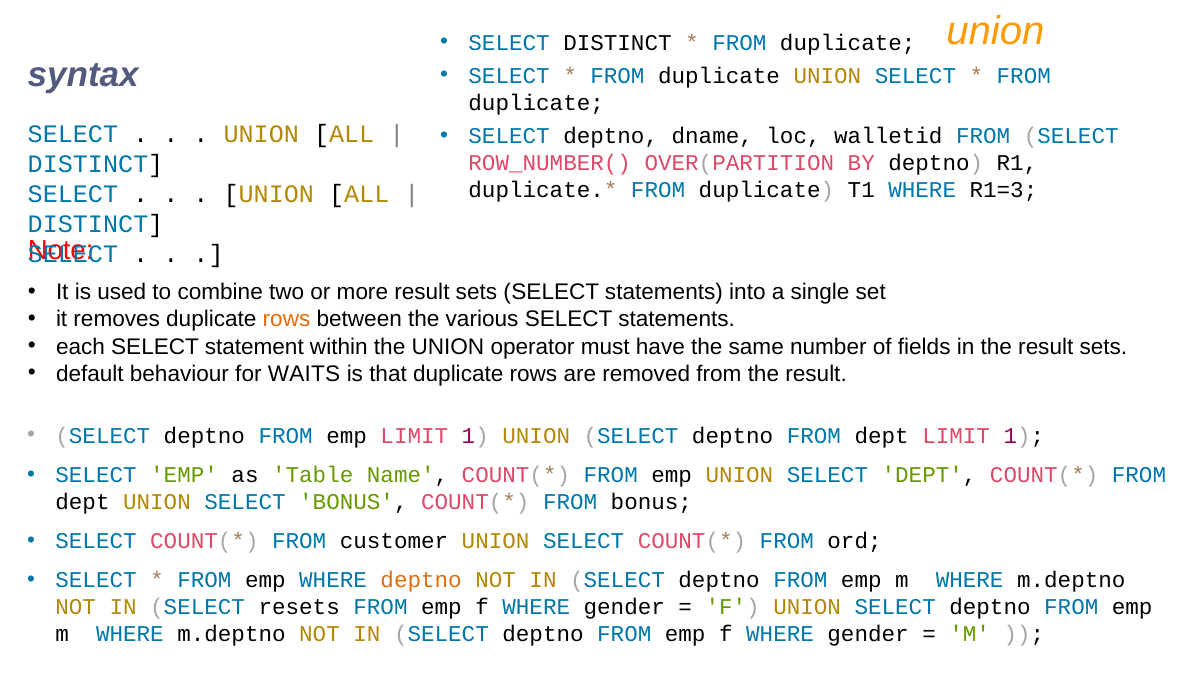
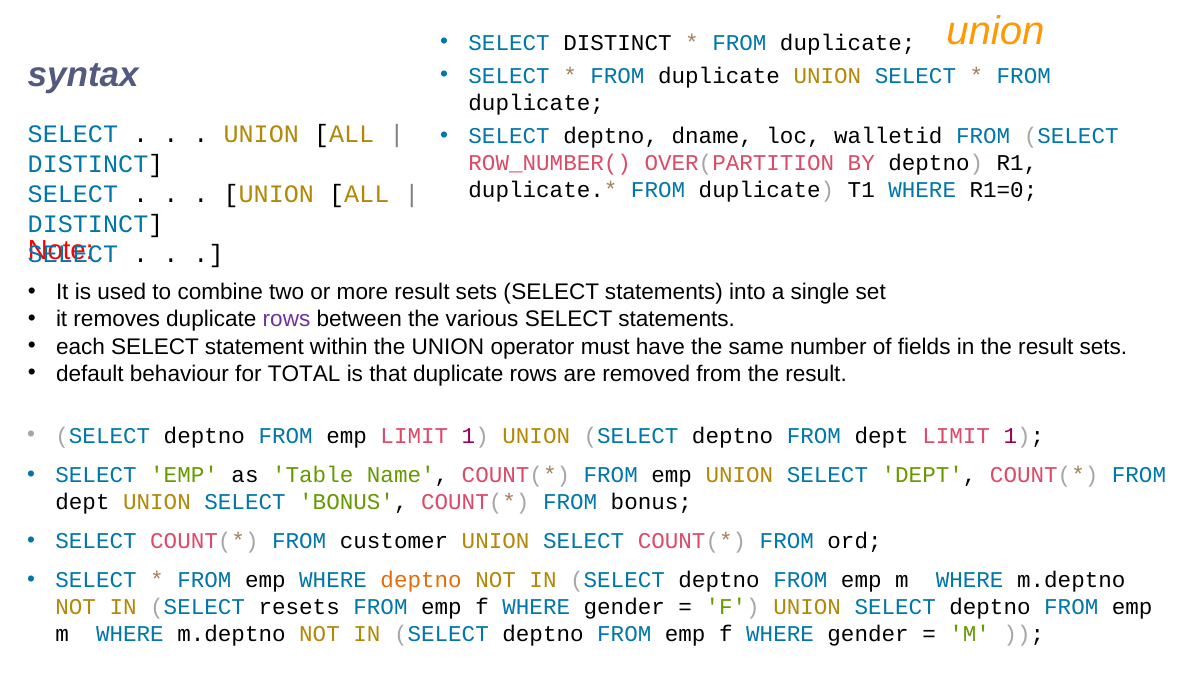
R1=3: R1=3 -> R1=0 (1003, 190)
rows colour: orange -> purple (287, 320)
WAITS: WAITS -> TOTAL (304, 374)
